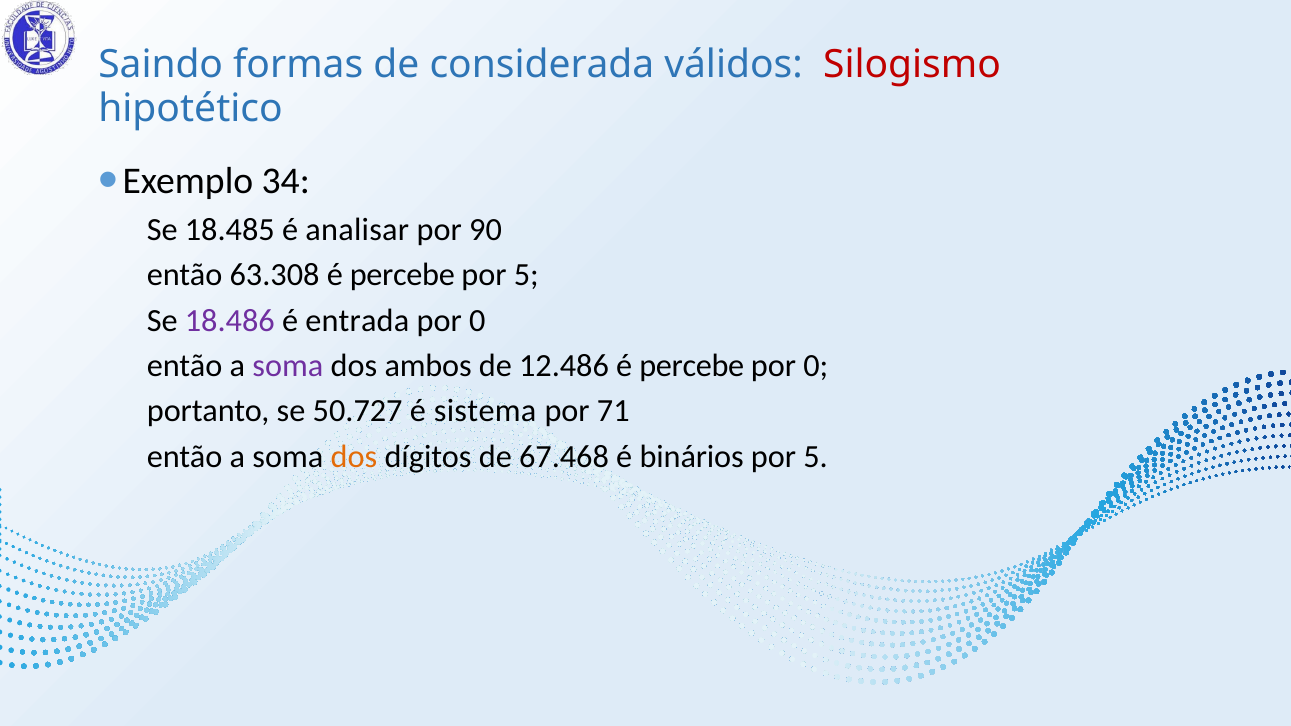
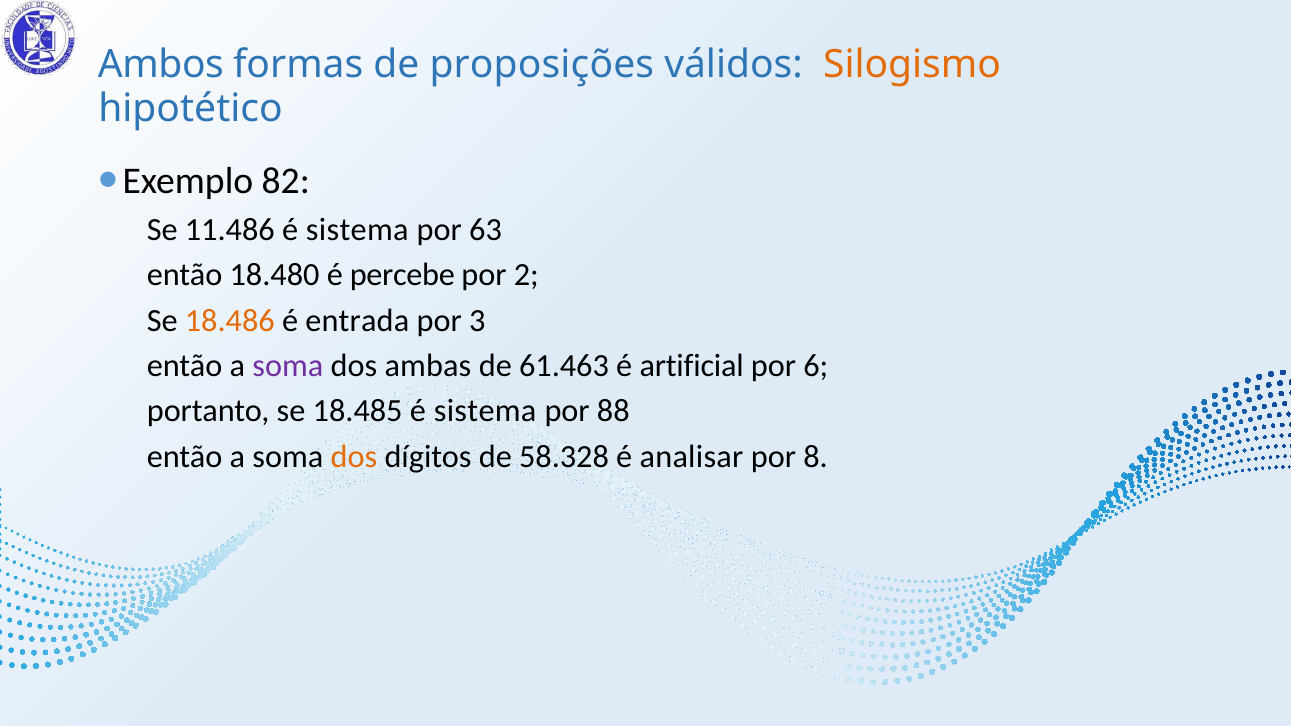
Saindo: Saindo -> Ambos (161, 65)
considerada: considerada -> proposições (542, 65)
Silogismo colour: red -> orange (912, 65)
34: 34 -> 82 (286, 181)
18.485: 18.485 -> 11.486 (230, 230)
analisar: analisar -> sistema (357, 230)
90: 90 -> 63 (485, 230)
63.308: 63.308 -> 18.480 (275, 275)
5: 5 -> 2 (526, 275)
18.486 colour: purple -> orange (230, 321)
0: 0 -> 3 (477, 321)
ambos: ambos -> ambas (428, 366)
12.486: 12.486 -> 61.463 (564, 366)
percebe: percebe -> artificial (692, 366)
0: 0 -> 6 (816, 366)
50.727: 50.727 -> 18.485 (358, 411)
71: 71 -> 88 (613, 411)
67.468: 67.468 -> 58.328 (564, 457)
binários: binários -> analisar (691, 457)
5: 5 -> 8 (816, 457)
